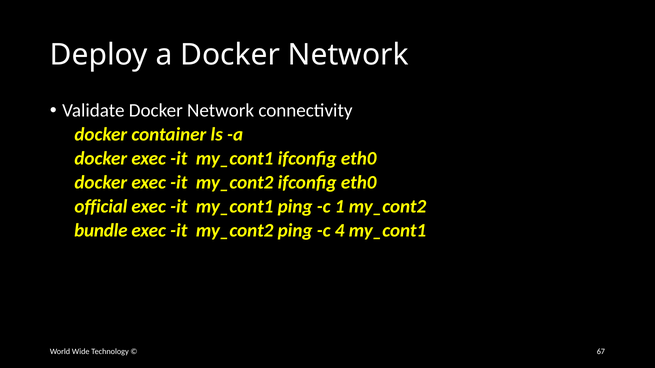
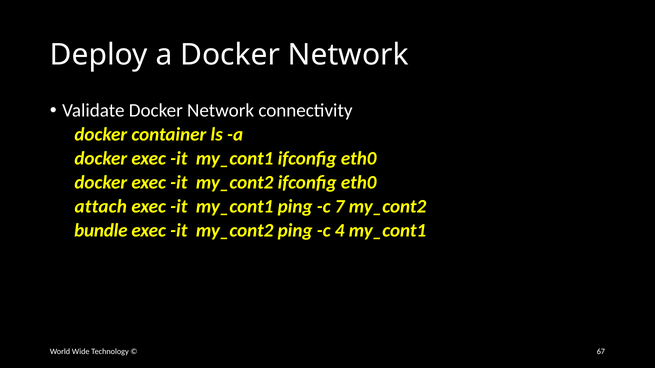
official: official -> attach (101, 207)
1: 1 -> 7 (340, 207)
